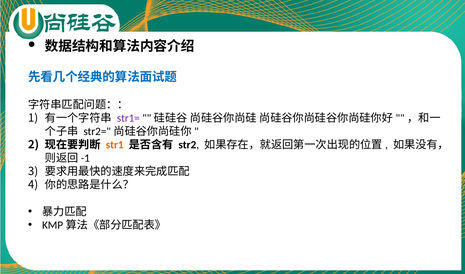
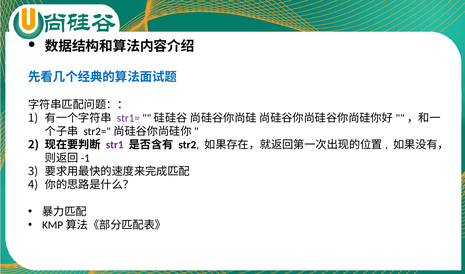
str1 colour: orange -> purple (115, 145)
